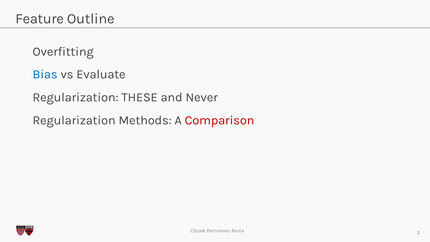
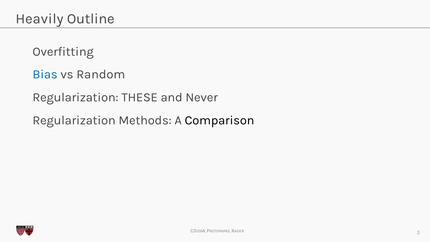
Feature: Feature -> Heavily (39, 19)
Evaluate: Evaluate -> Random (101, 74)
Comparison colour: red -> black (220, 120)
